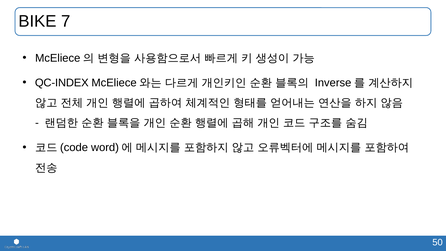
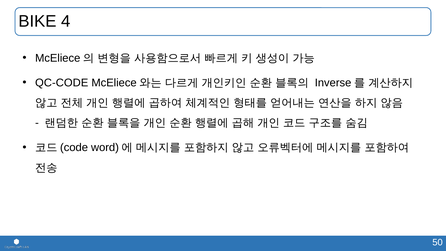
7: 7 -> 4 (66, 21)
QC-INDEX: QC-INDEX -> QC-CODE (62, 83)
